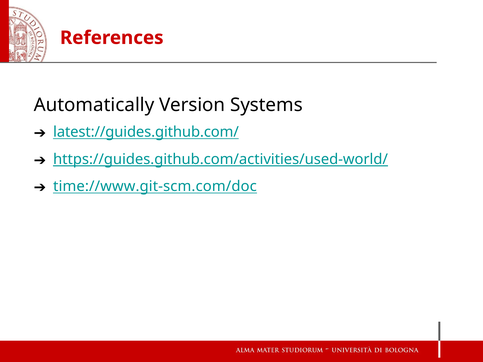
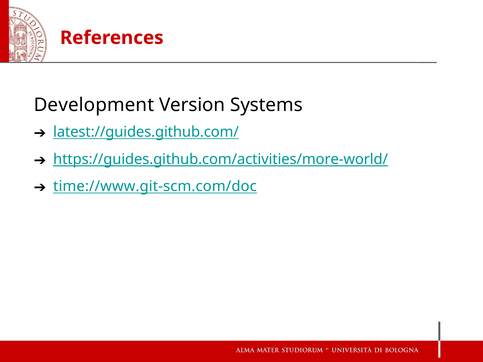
Automatically: Automatically -> Development (94, 105)
https://guides.github.com/activities/used-world/: https://guides.github.com/activities/used-world/ -> https://guides.github.com/activities/more-world/ (221, 159)
